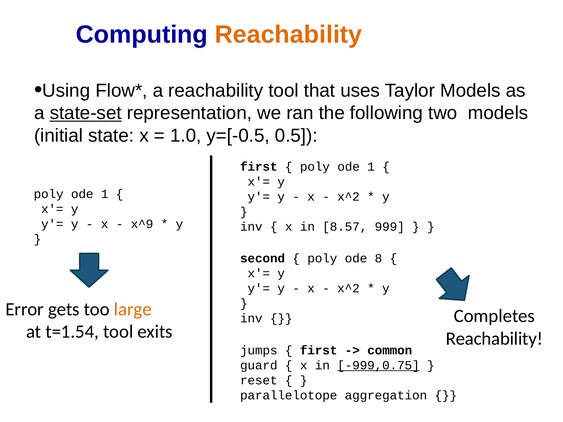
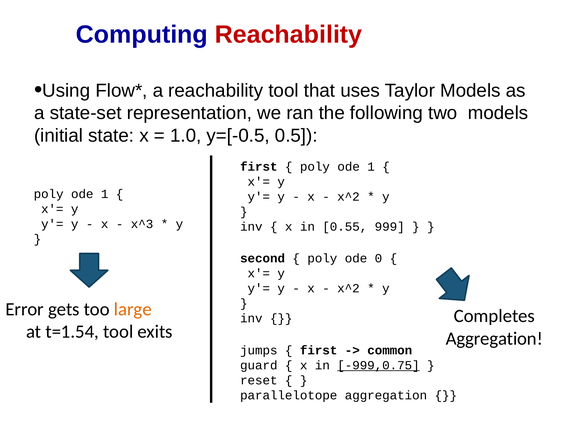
Reachability colour: orange -> red (289, 35)
state-set underline: present -> none (86, 113)
x^9: x^9 -> x^3 (142, 224)
8.57: 8.57 -> 0.55 (345, 227)
8: 8 -> 0 (378, 259)
Reachability: Reachability -> Aggregation (494, 339)
